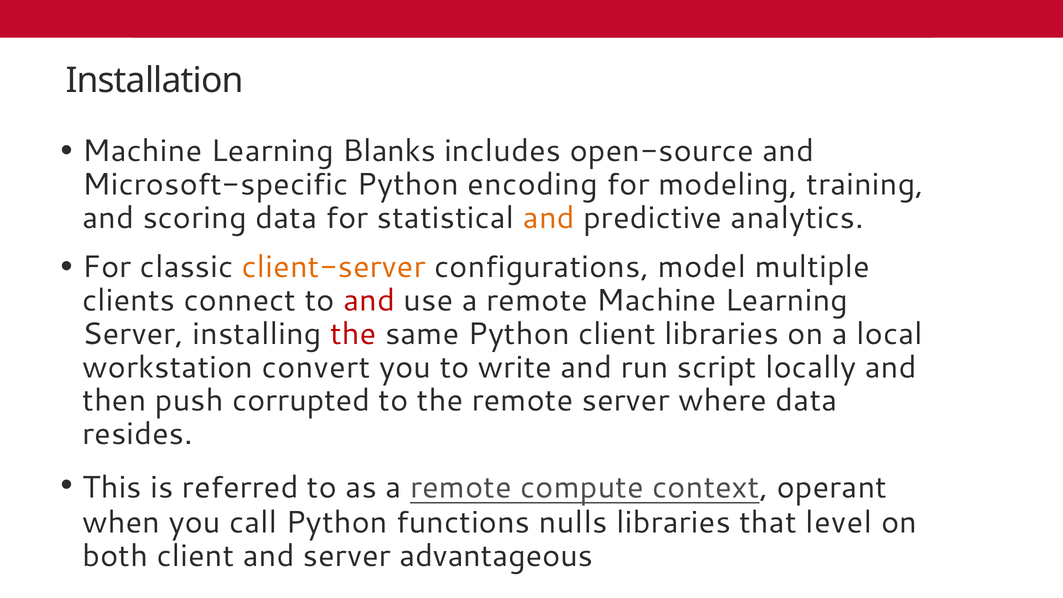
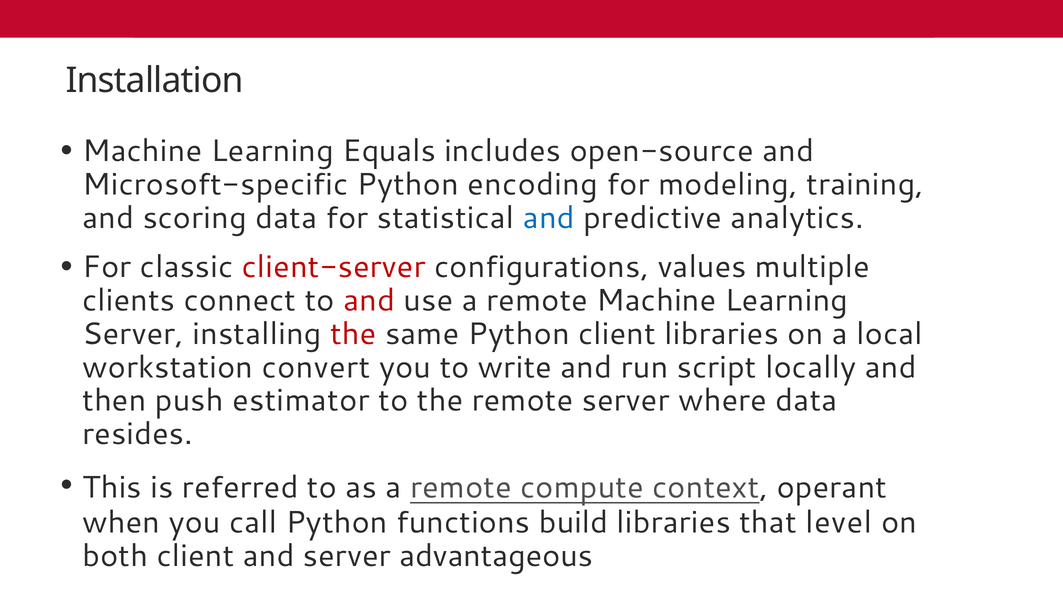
Blanks: Blanks -> Equals (389, 151)
and colour: orange -> blue (549, 218)
client-server colour: orange -> red (334, 267)
model: model -> values (702, 267)
corrupted: corrupted -> estimator (301, 401)
nulls: nulls -> build (573, 522)
